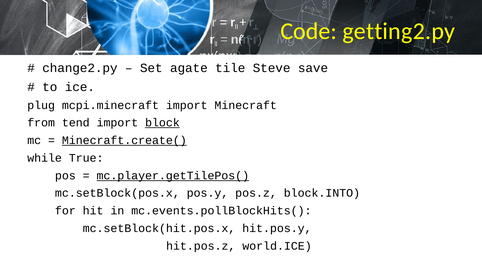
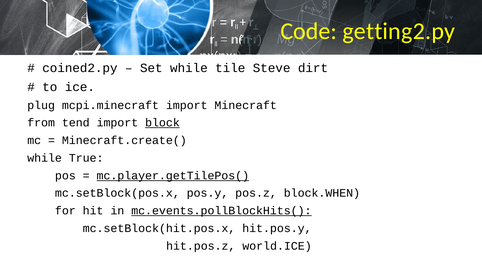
change2.py: change2.py -> coined2.py (80, 68)
Set agate: agate -> while (189, 68)
save: save -> dirt (313, 68)
Minecraft.create( underline: present -> none (124, 141)
block.INTO: block.INTO -> block.WHEN (322, 193)
mc.events.pollBlockHits( underline: none -> present (221, 211)
